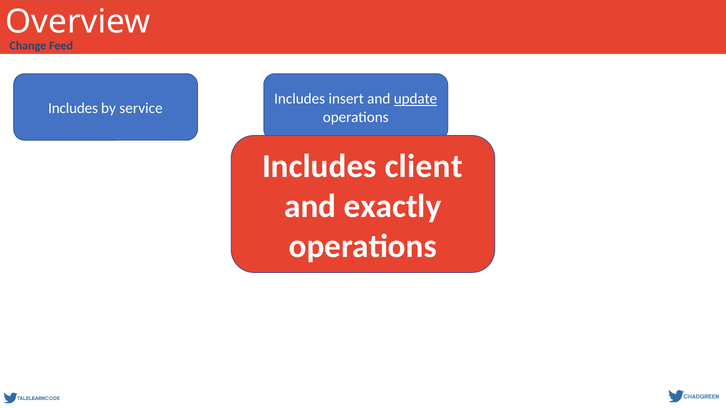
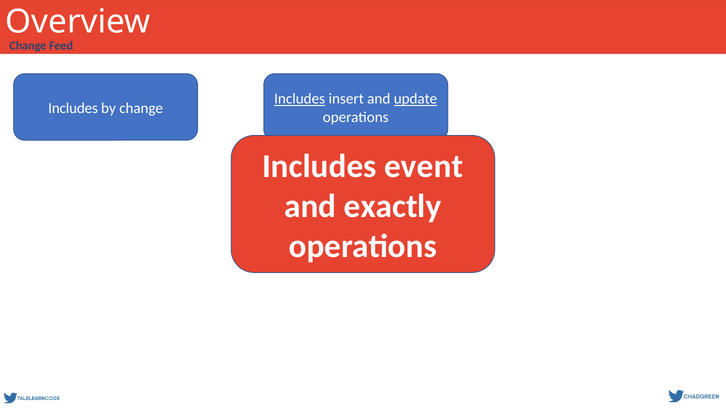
Includes underline: none -> present (300, 99)
by service: service -> change (141, 108)
client: client -> event (424, 167)
